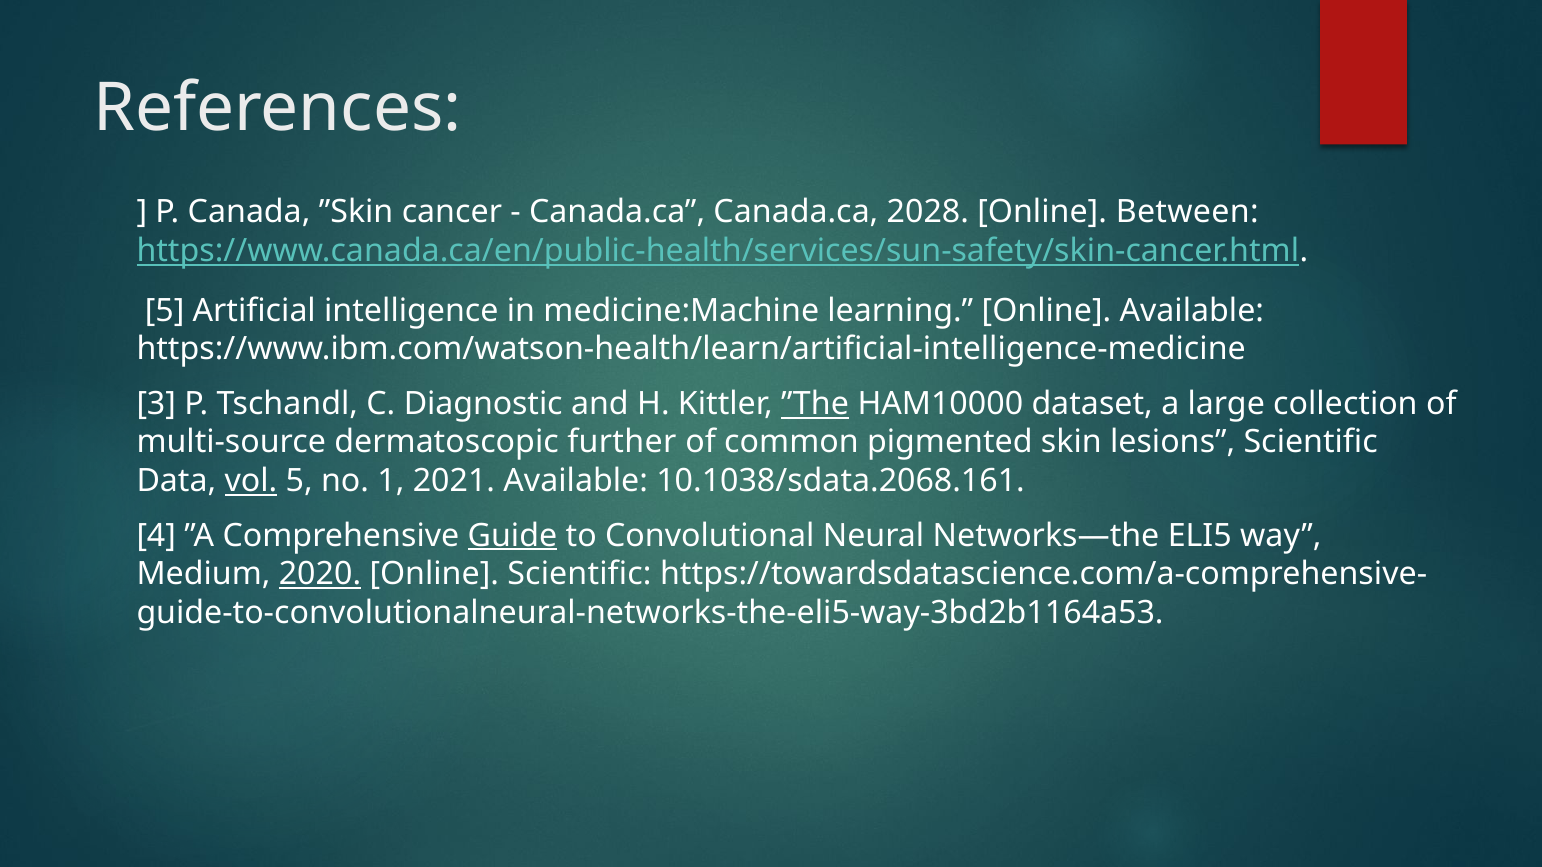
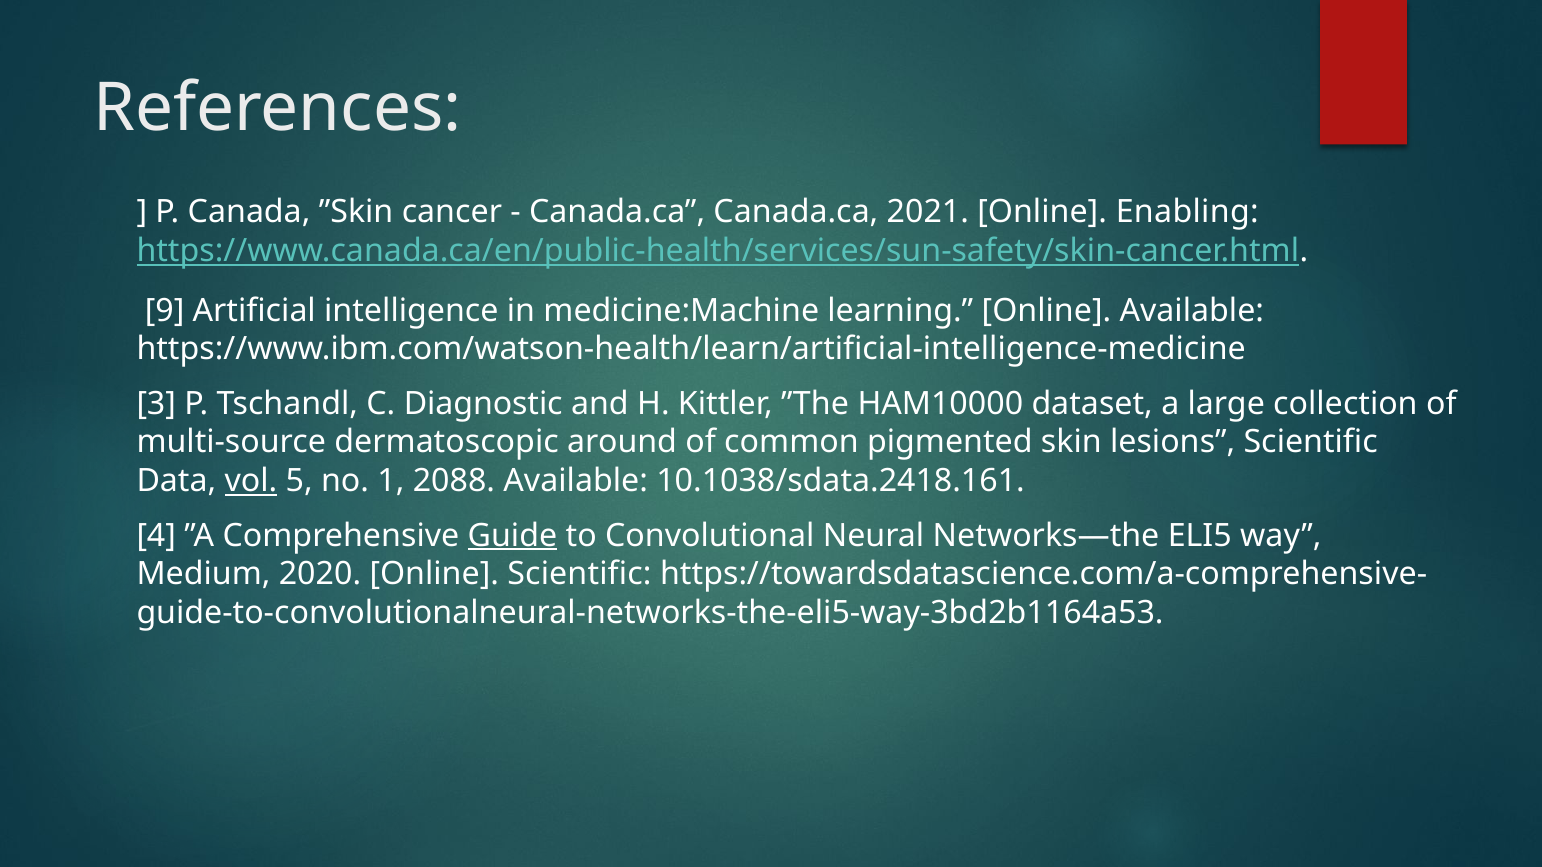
2028: 2028 -> 2021 (928, 212)
Between: Between -> Enabling (1187, 212)
5: 5 -> 9 (165, 311)
”The underline: present -> none (815, 404)
further: further -> around (622, 443)
2021: 2021 -> 2088 (454, 481)
10.1038/sdata.2068.161: 10.1038/sdata.2068.161 -> 10.1038/sdata.2418.161 (841, 481)
2020 underline: present -> none (320, 574)
